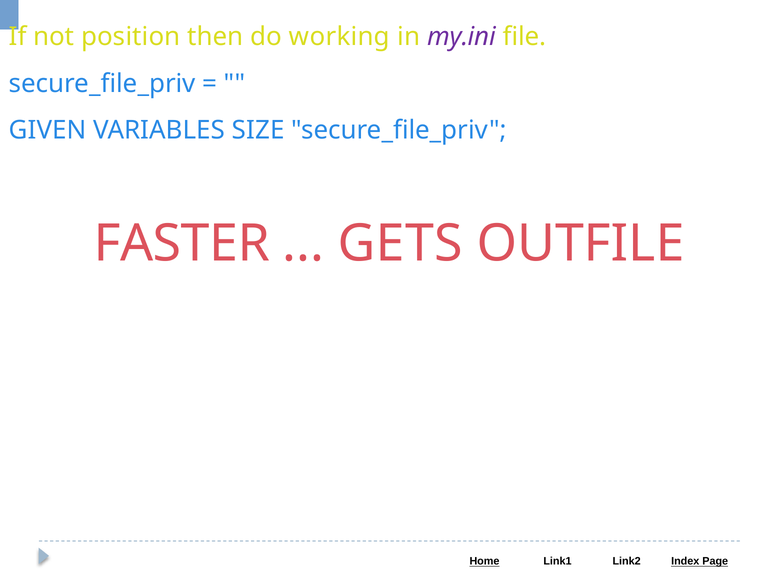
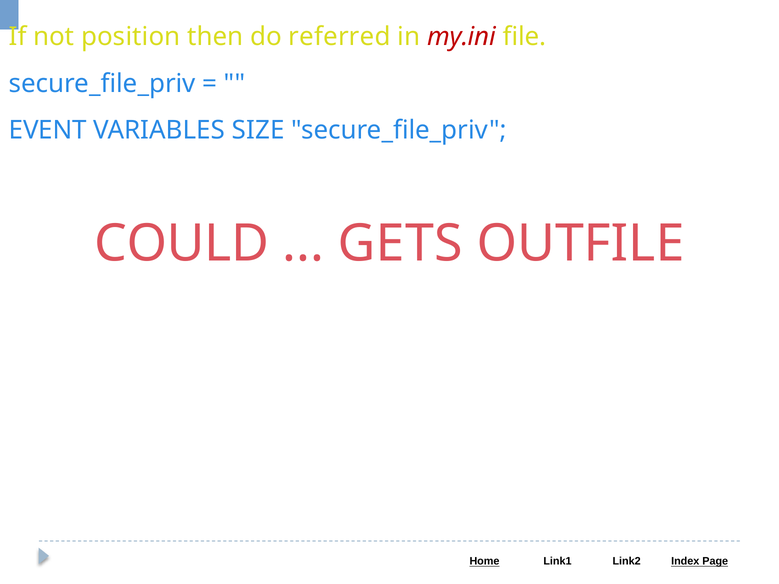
working: working -> referred (339, 37)
my.ini colour: purple -> red (462, 37)
GIVEN: GIVEN -> EVENT (48, 130)
FASTER: FASTER -> COULD (182, 243)
